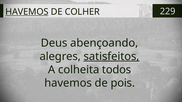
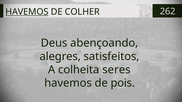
229: 229 -> 262 (168, 11)
satisfeitos underline: present -> none (112, 57)
todos: todos -> seres (116, 70)
